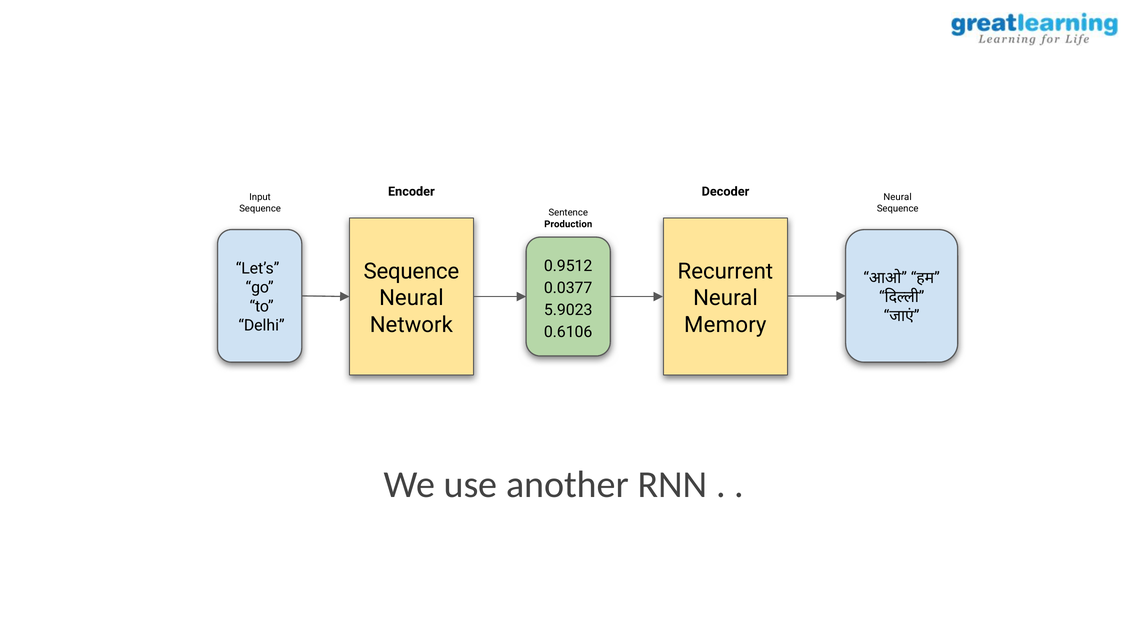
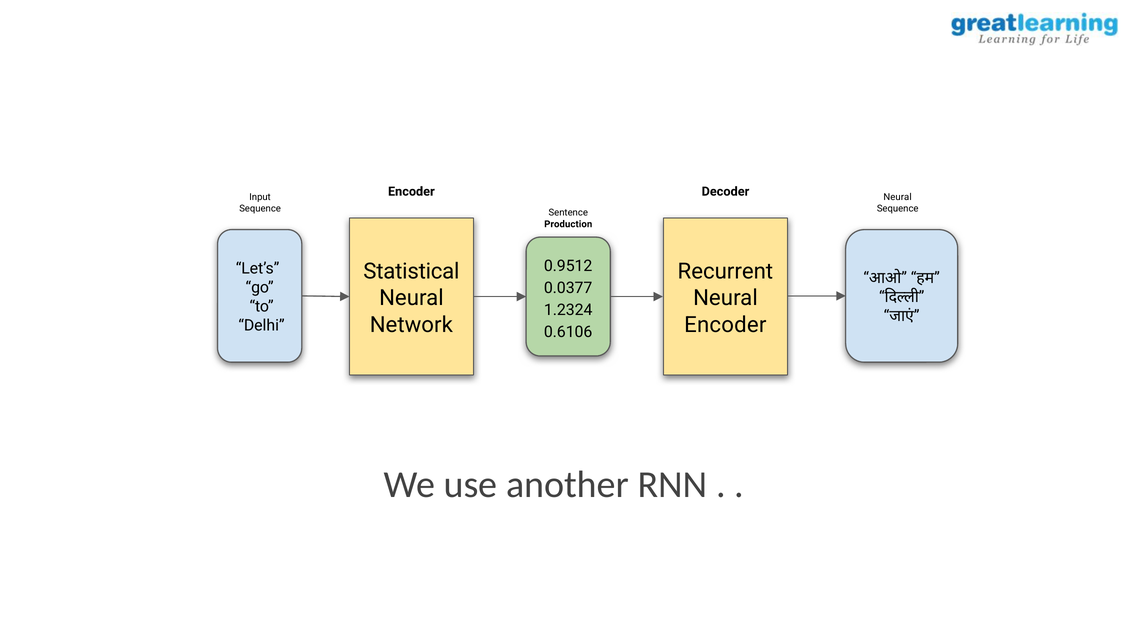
Sequence: Sequence -> Statistical (411, 272)
5.9023: 5.9023 -> 1.2324 (568, 310)
Memory: Memory -> Encoder (725, 325)
